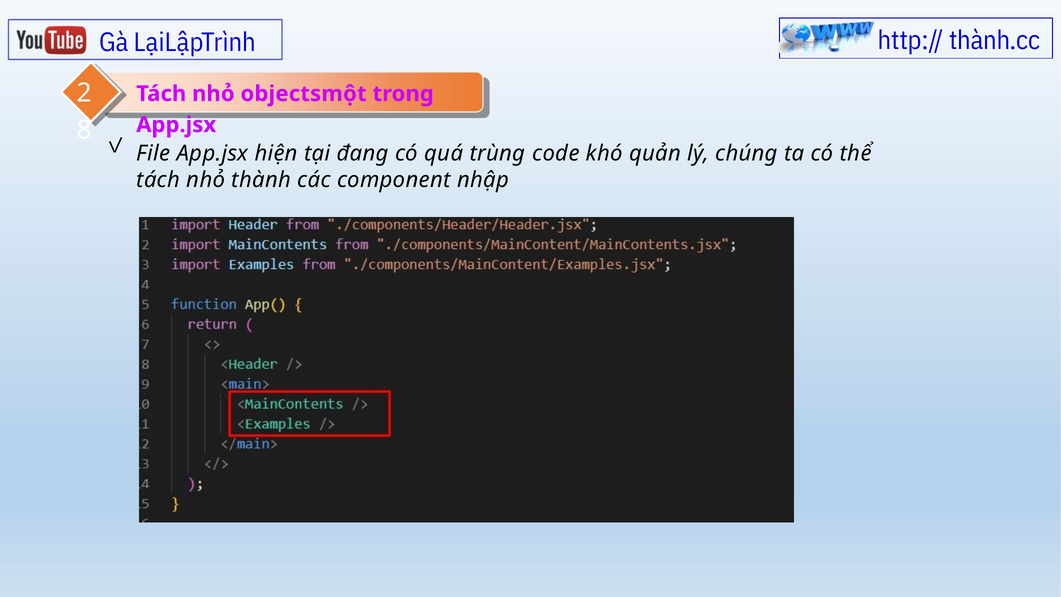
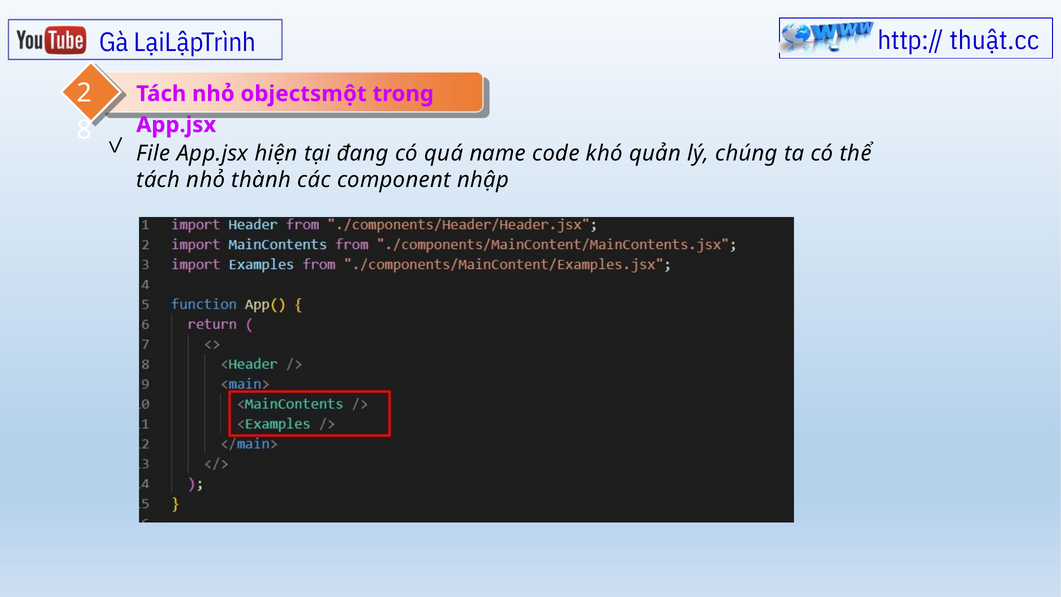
thành.cc: thành.cc -> thuật.cc (994, 41)
trùng: trùng -> name (498, 153)
